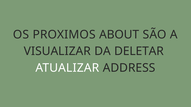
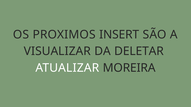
ABOUT: ABOUT -> INSERT (119, 35)
ADDRESS: ADDRESS -> MOREIRA (129, 68)
